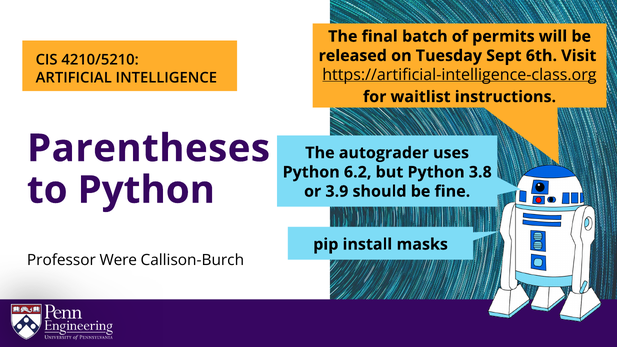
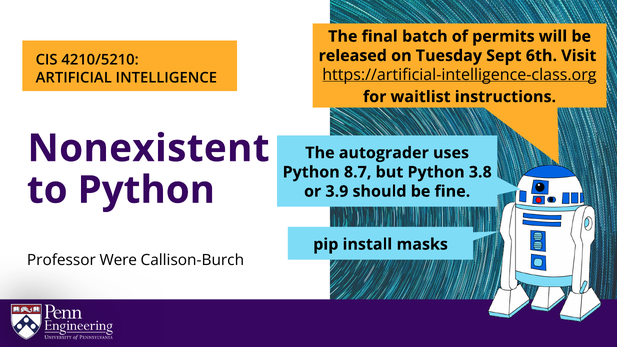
Parentheses: Parentheses -> Nonexistent (148, 148)
6.2: 6.2 -> 8.7 (358, 172)
